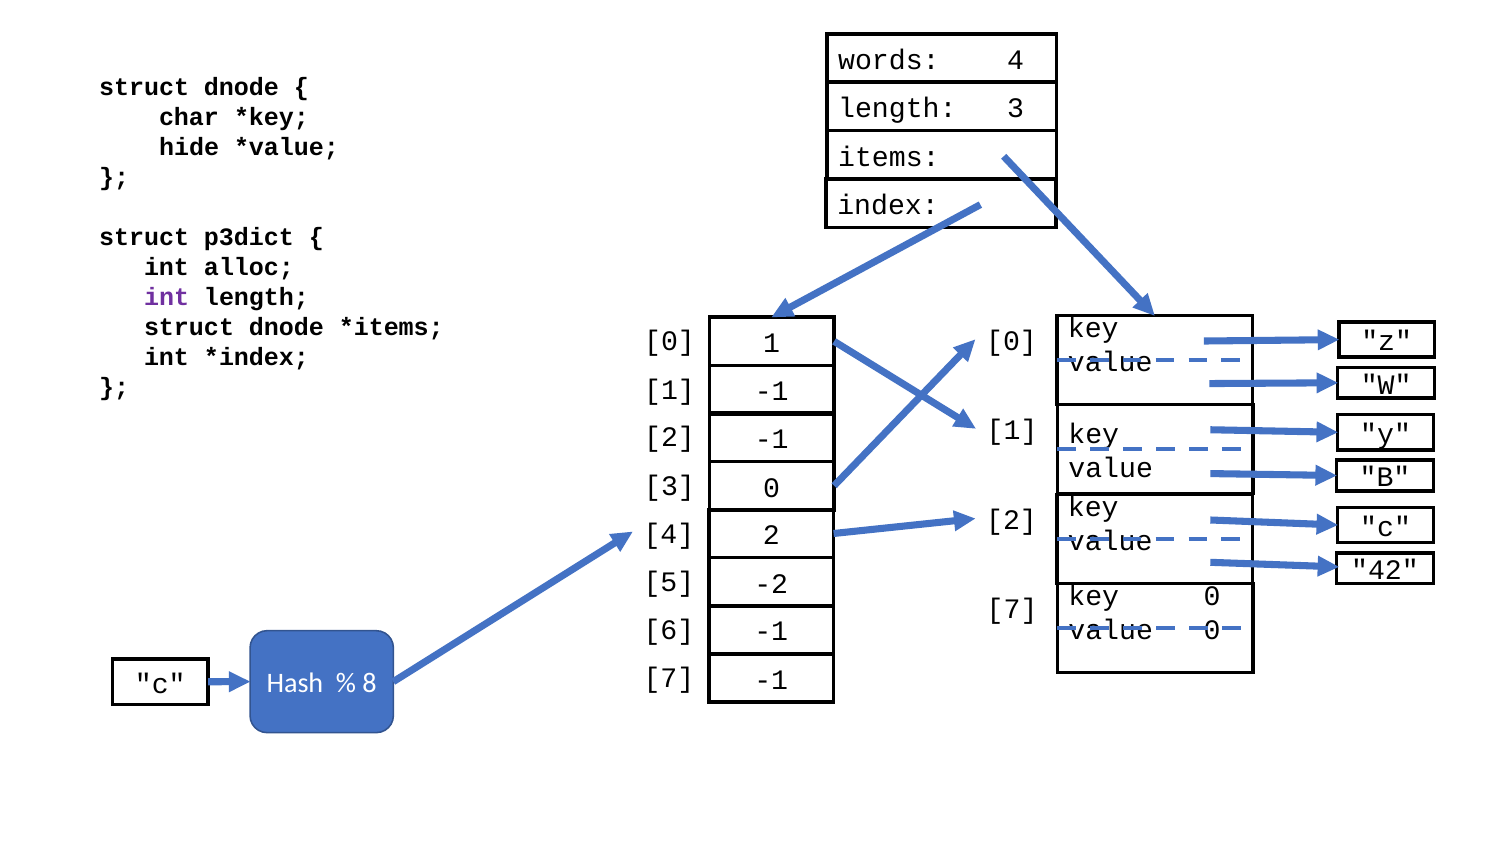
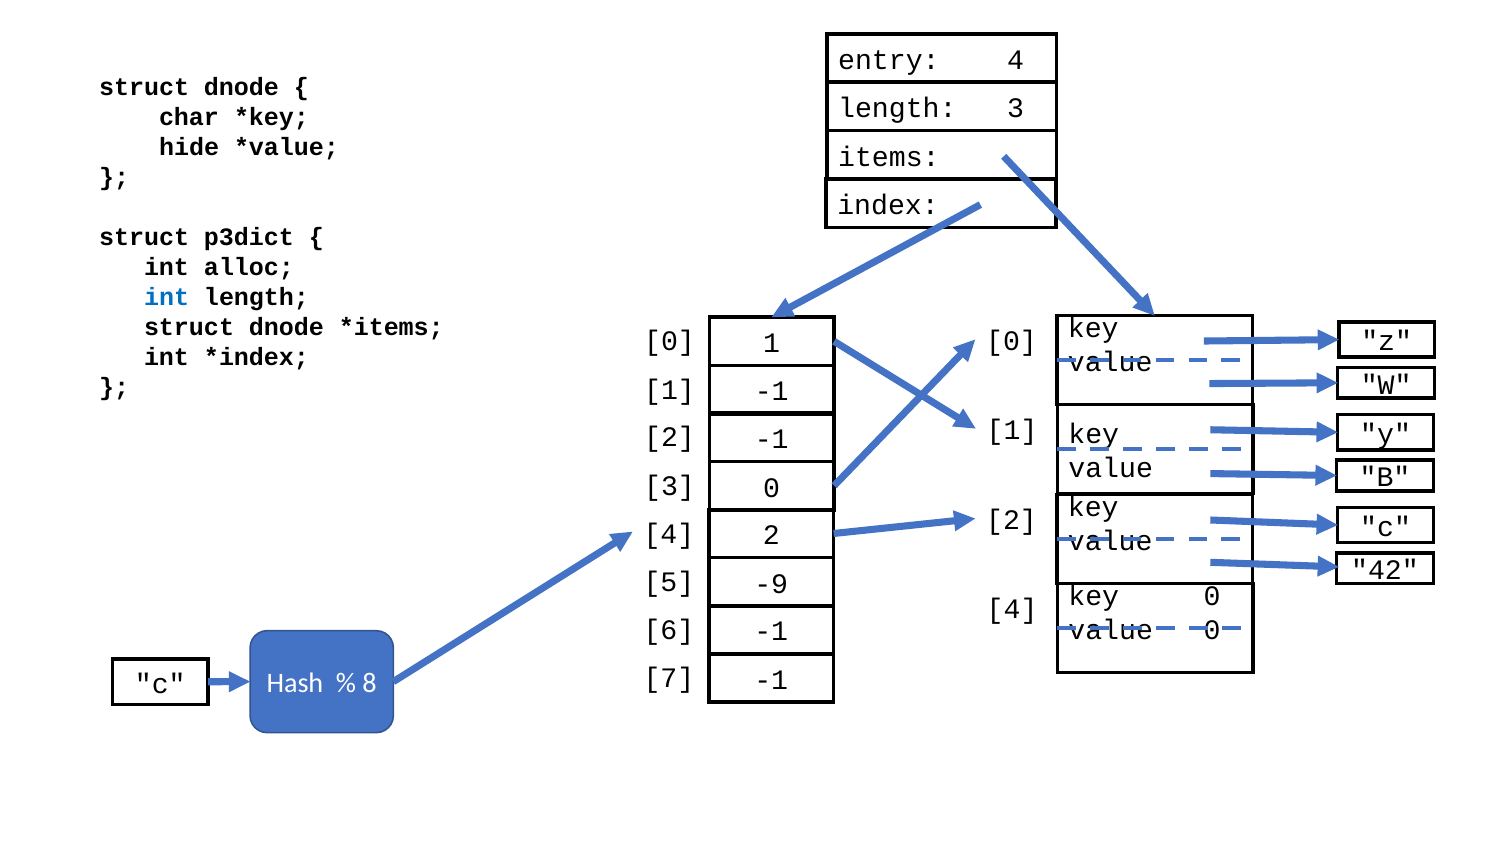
words: words -> entry (889, 60)
int colour: purple -> blue (167, 297)
-2: -2 -> -9 (771, 583)
7: 7 -> 4 (1012, 609)
